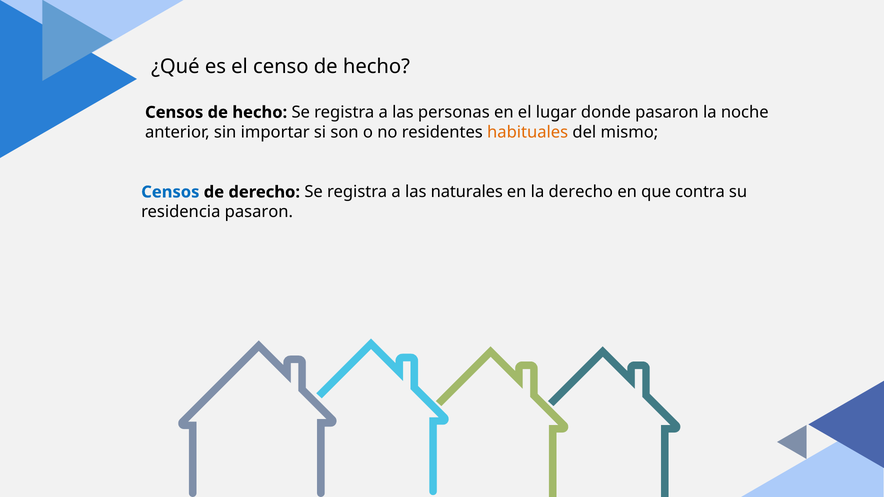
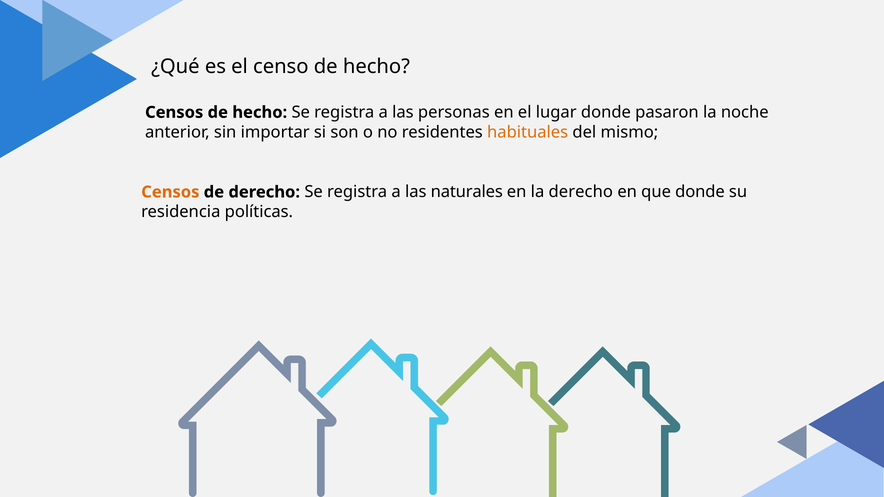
Censos colour: blue -> orange (170, 192)
que contra: contra -> donde (700, 192)
residencia pasaron: pasaron -> políticas (259, 212)
